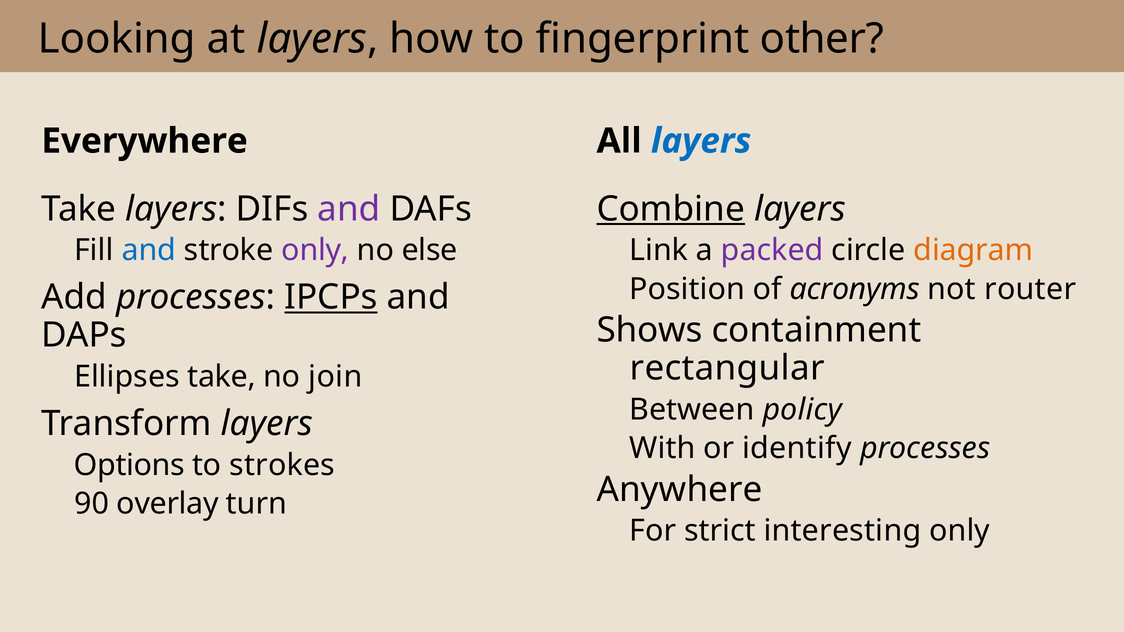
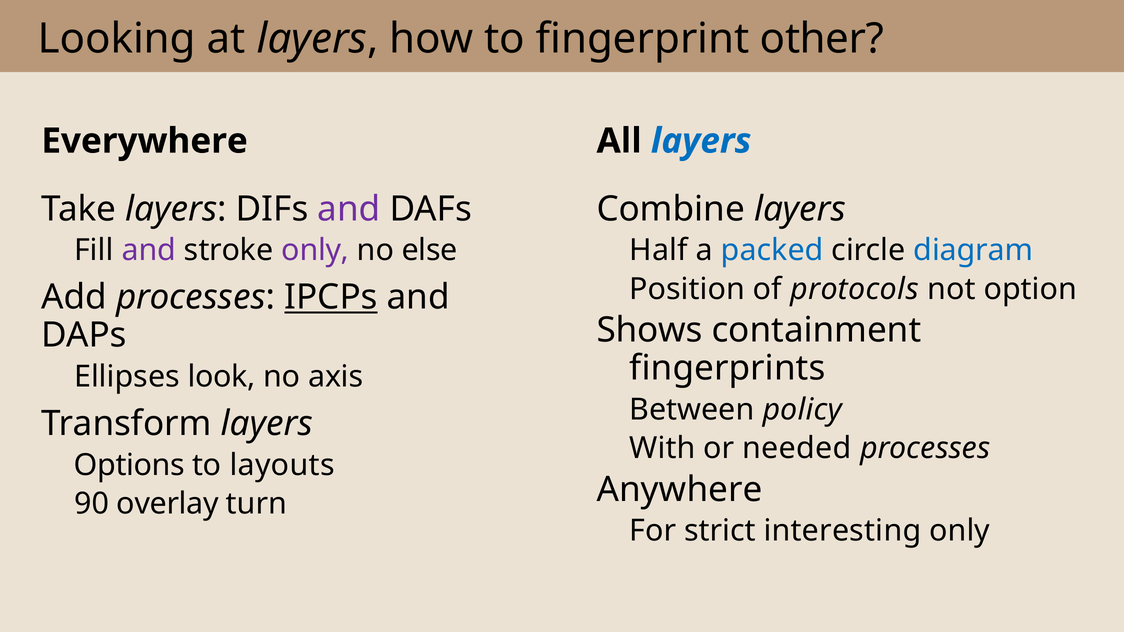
Combine underline: present -> none (671, 209)
and colour: blue -> purple (149, 250)
Link: Link -> Half (659, 250)
packed colour: purple -> blue (772, 250)
diagram colour: orange -> blue (973, 250)
acronyms: acronyms -> protocols (854, 289)
router: router -> option (1030, 289)
rectangular: rectangular -> fingerprints (727, 368)
Ellipses take: take -> look (222, 377)
join: join -> axis (336, 377)
identify: identify -> needed (797, 448)
strokes: strokes -> layouts (282, 465)
